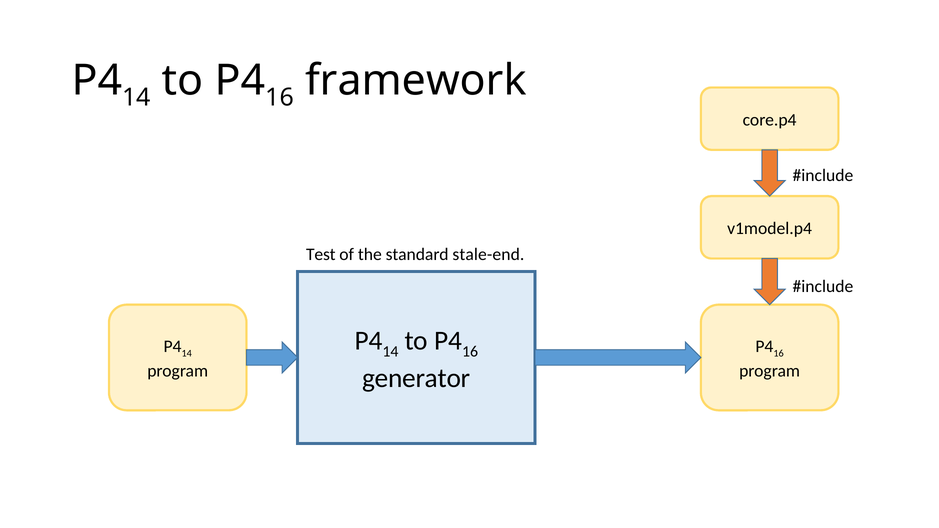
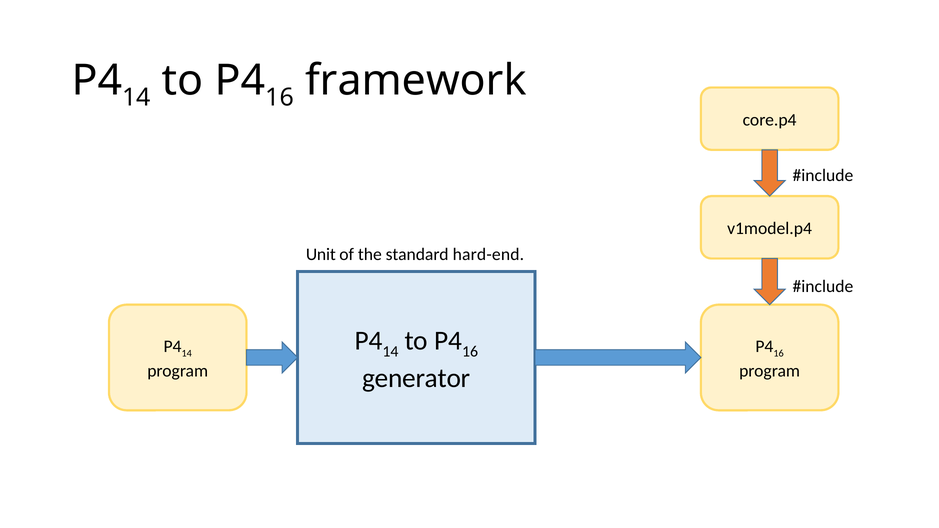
Test: Test -> Unit (321, 254)
stale-end: stale-end -> hard-end (488, 254)
